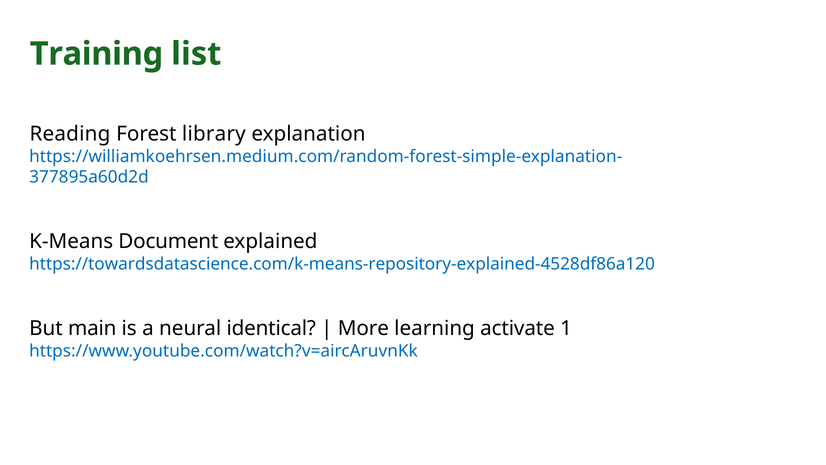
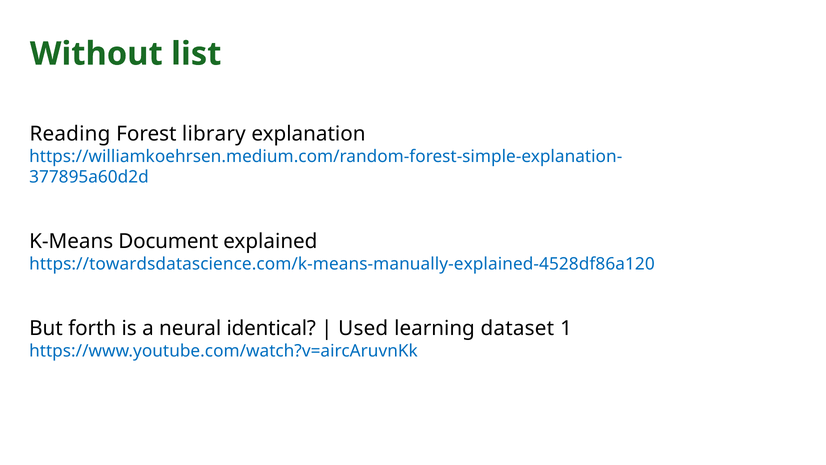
Training: Training -> Without (96, 54)
https://towardsdatascience.com/k-means-repository-explained-4528df86a120: https://towardsdatascience.com/k-means-repository-explained-4528df86a120 -> https://towardsdatascience.com/k-means-manually-explained-4528df86a120 (342, 264)
main: main -> forth (92, 328)
More: More -> Used (363, 328)
activate: activate -> dataset (517, 328)
